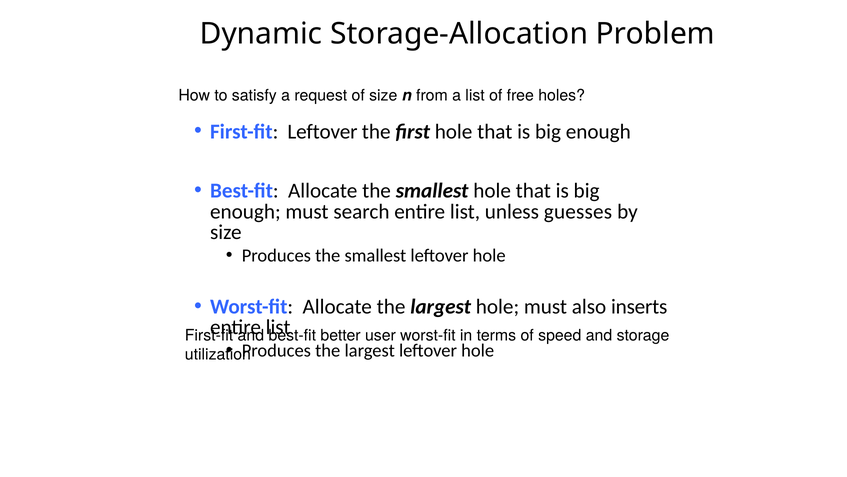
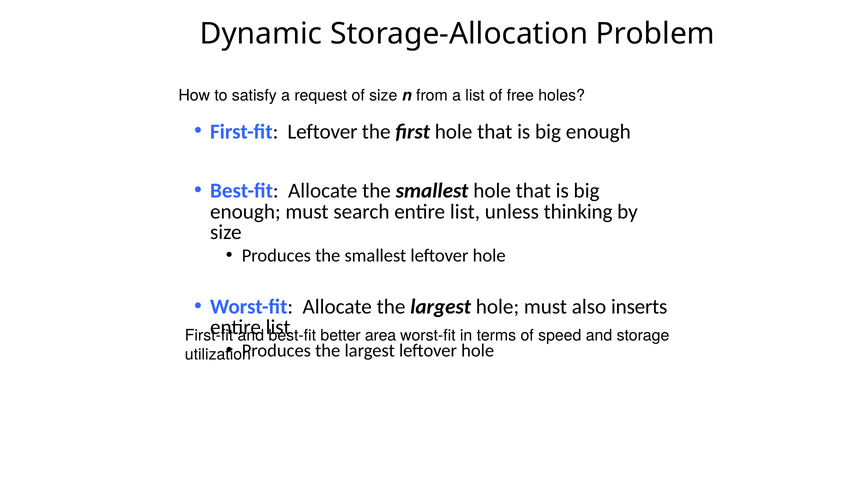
guesses: guesses -> thinking (578, 211)
user: user -> area (381, 335)
